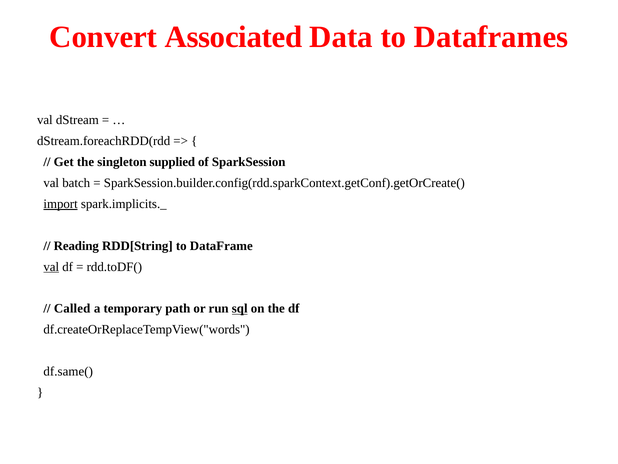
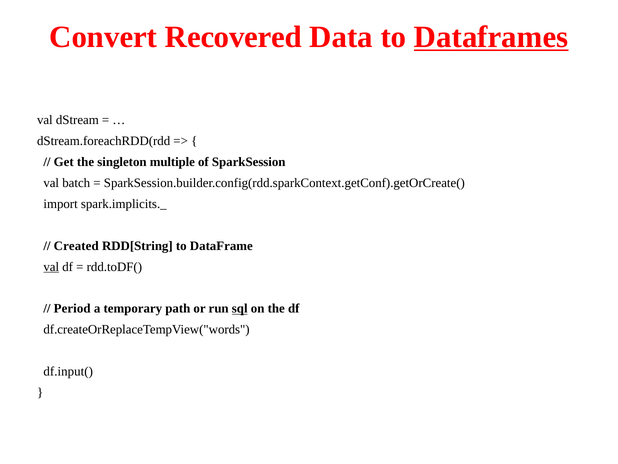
Associated: Associated -> Recovered (233, 37)
Dataframes underline: none -> present (491, 37)
supplied: supplied -> multiple (172, 162)
import underline: present -> none (61, 204)
Reading: Reading -> Created (76, 246)
Called: Called -> Period (72, 308)
df.same(: df.same( -> df.input( (68, 371)
